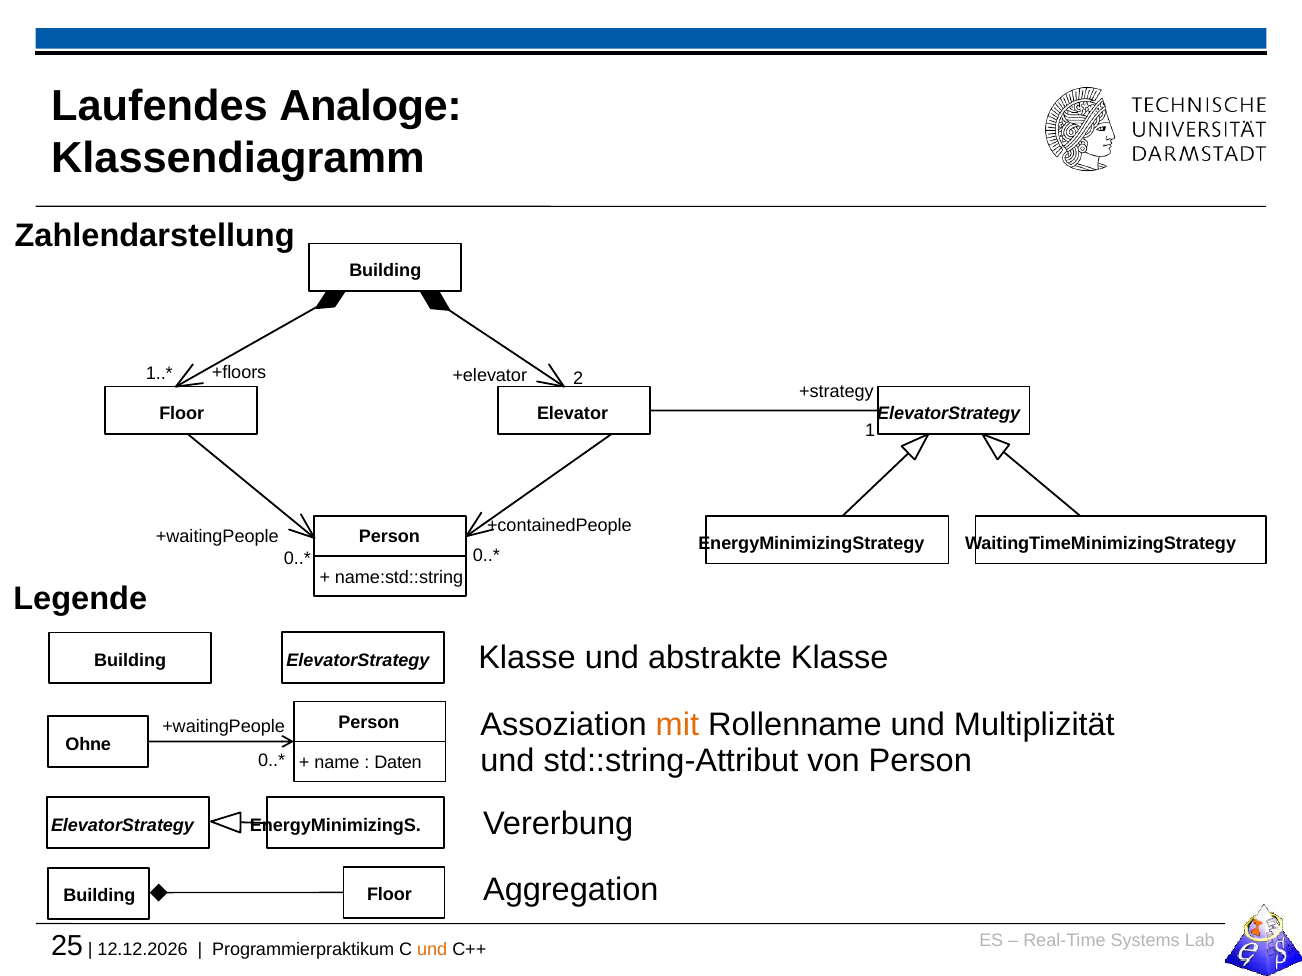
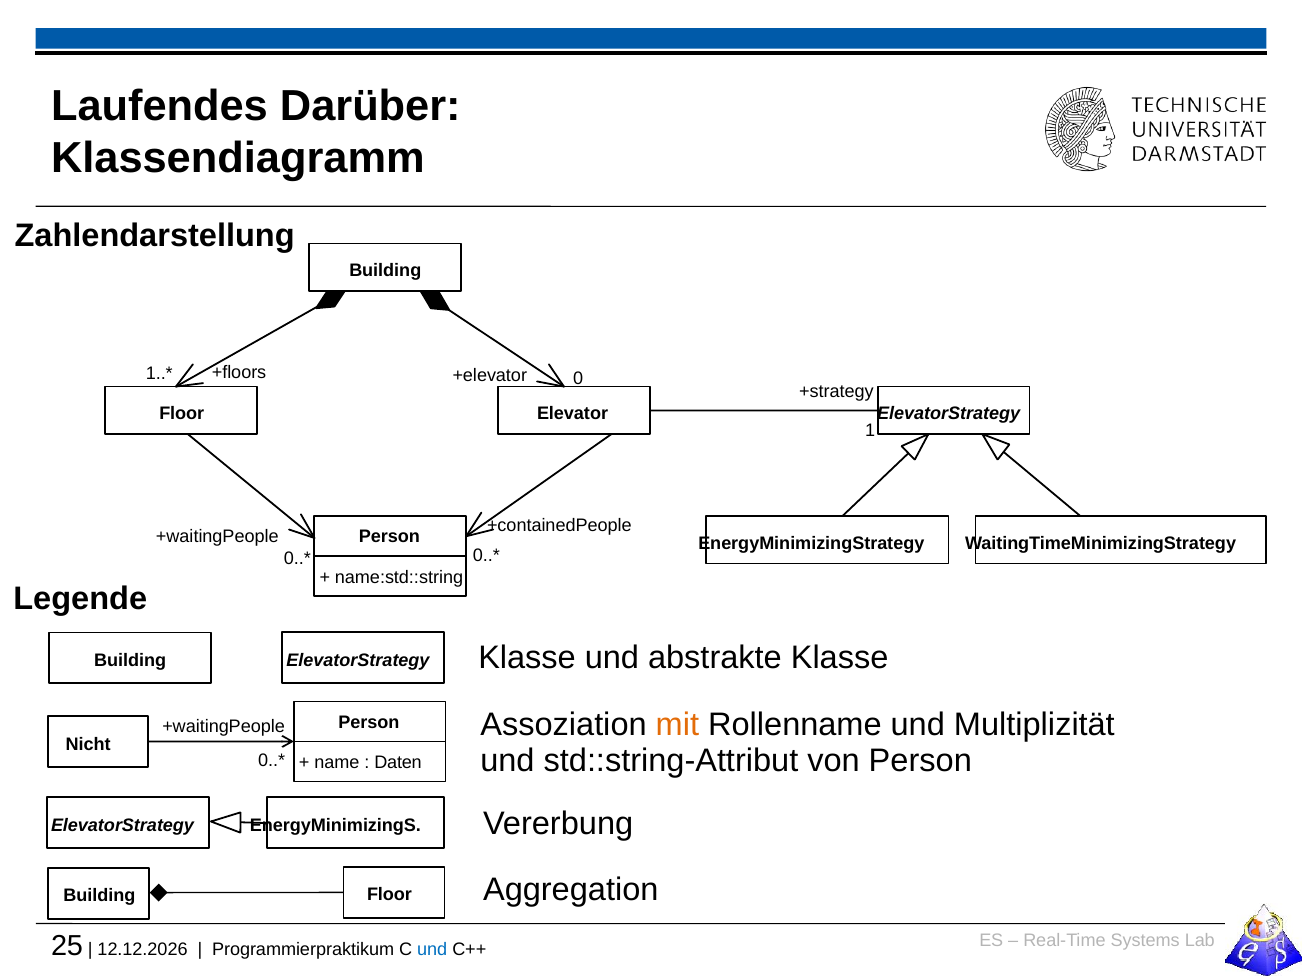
Analoge: Analoge -> Darüber (370, 106)
2: 2 -> 0 (578, 378)
Ohne: Ohne -> Nicht (88, 745)
und colour: orange -> blue (432, 950)
